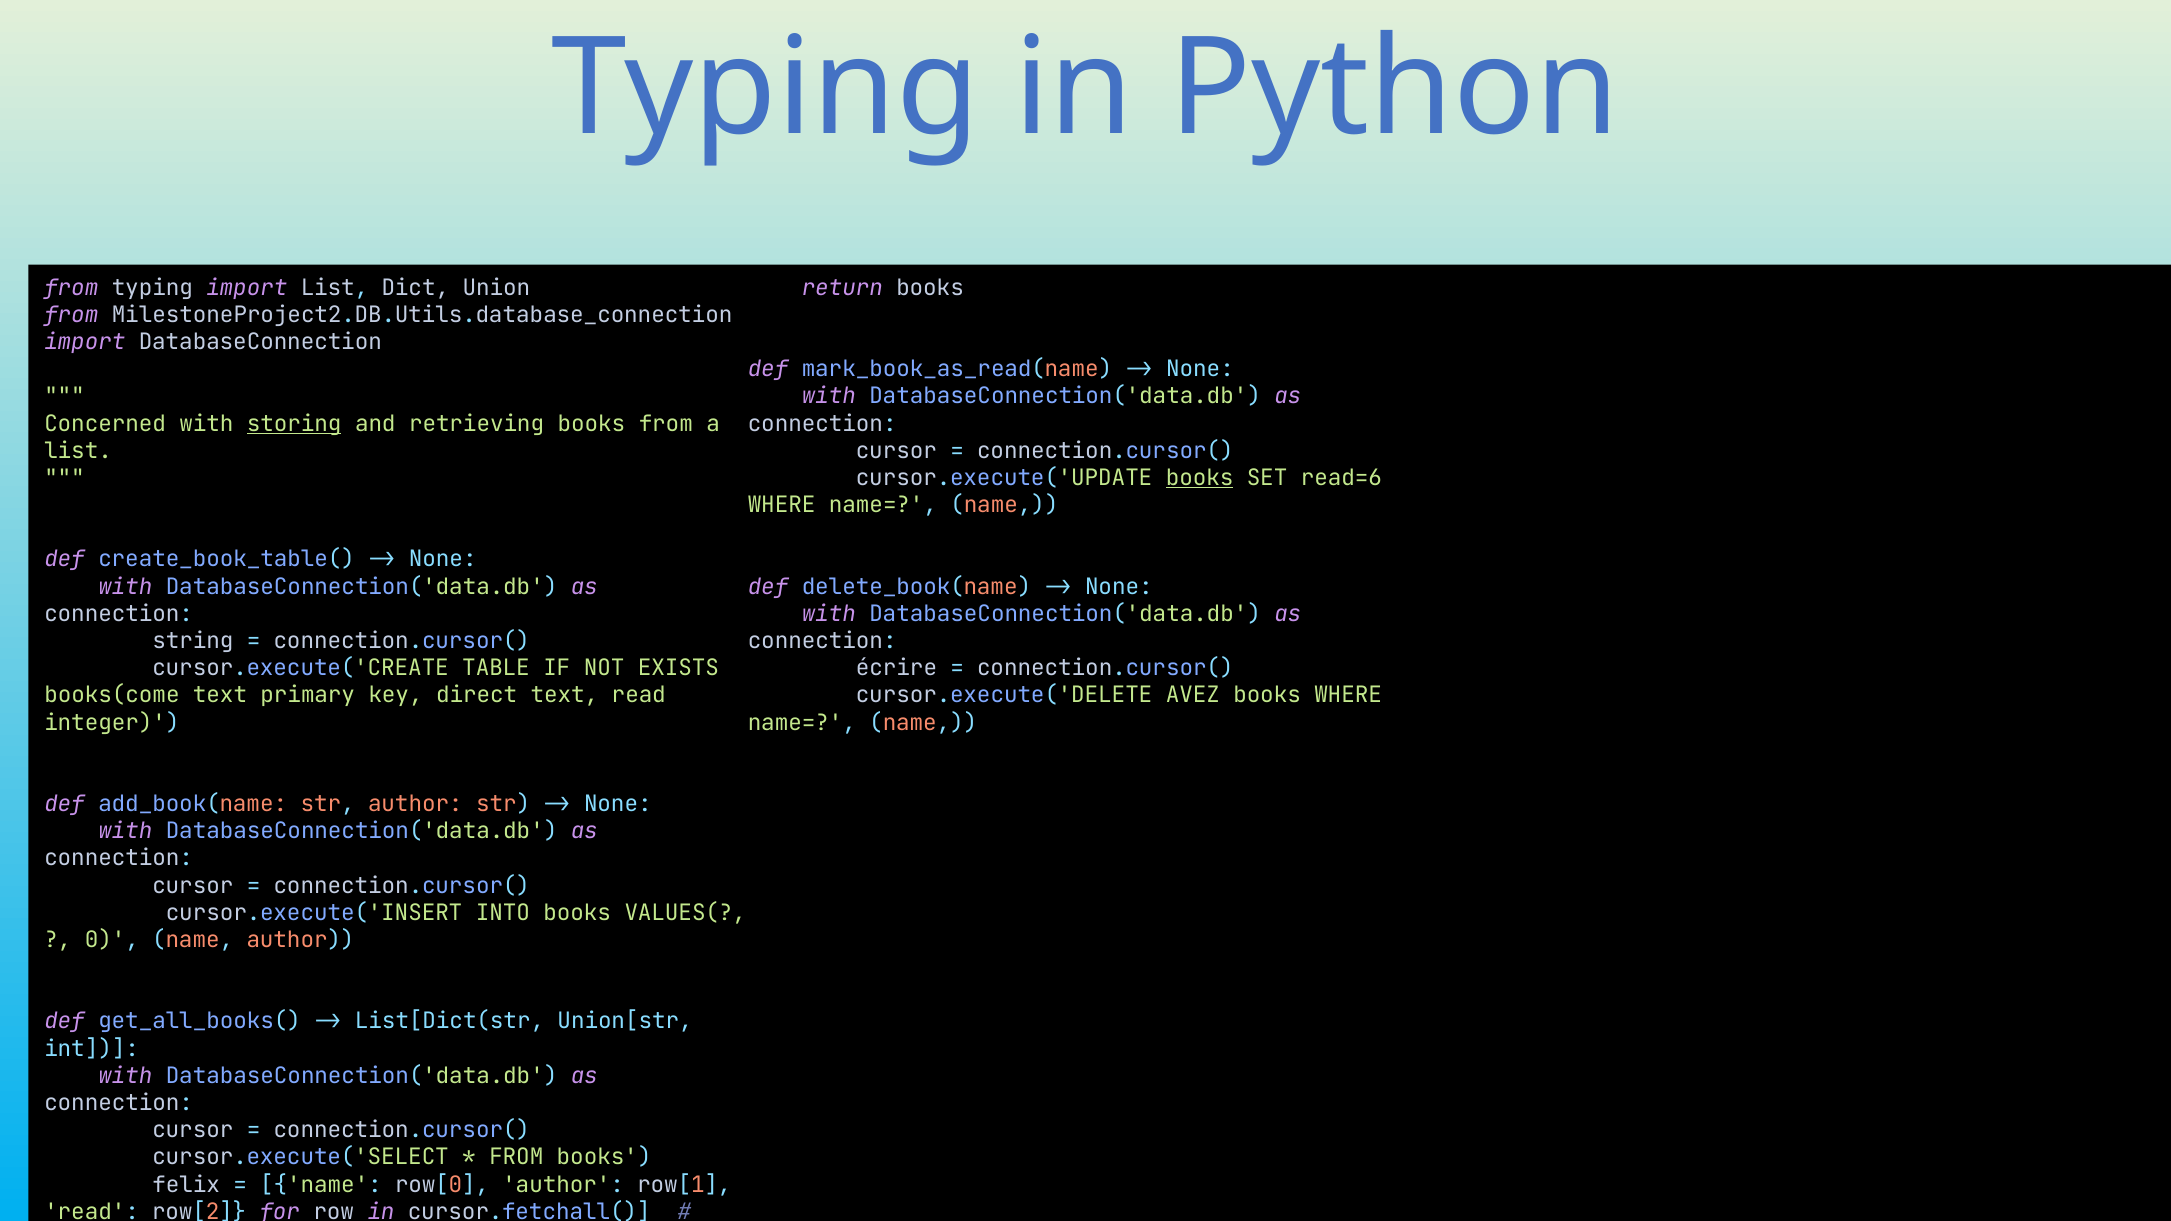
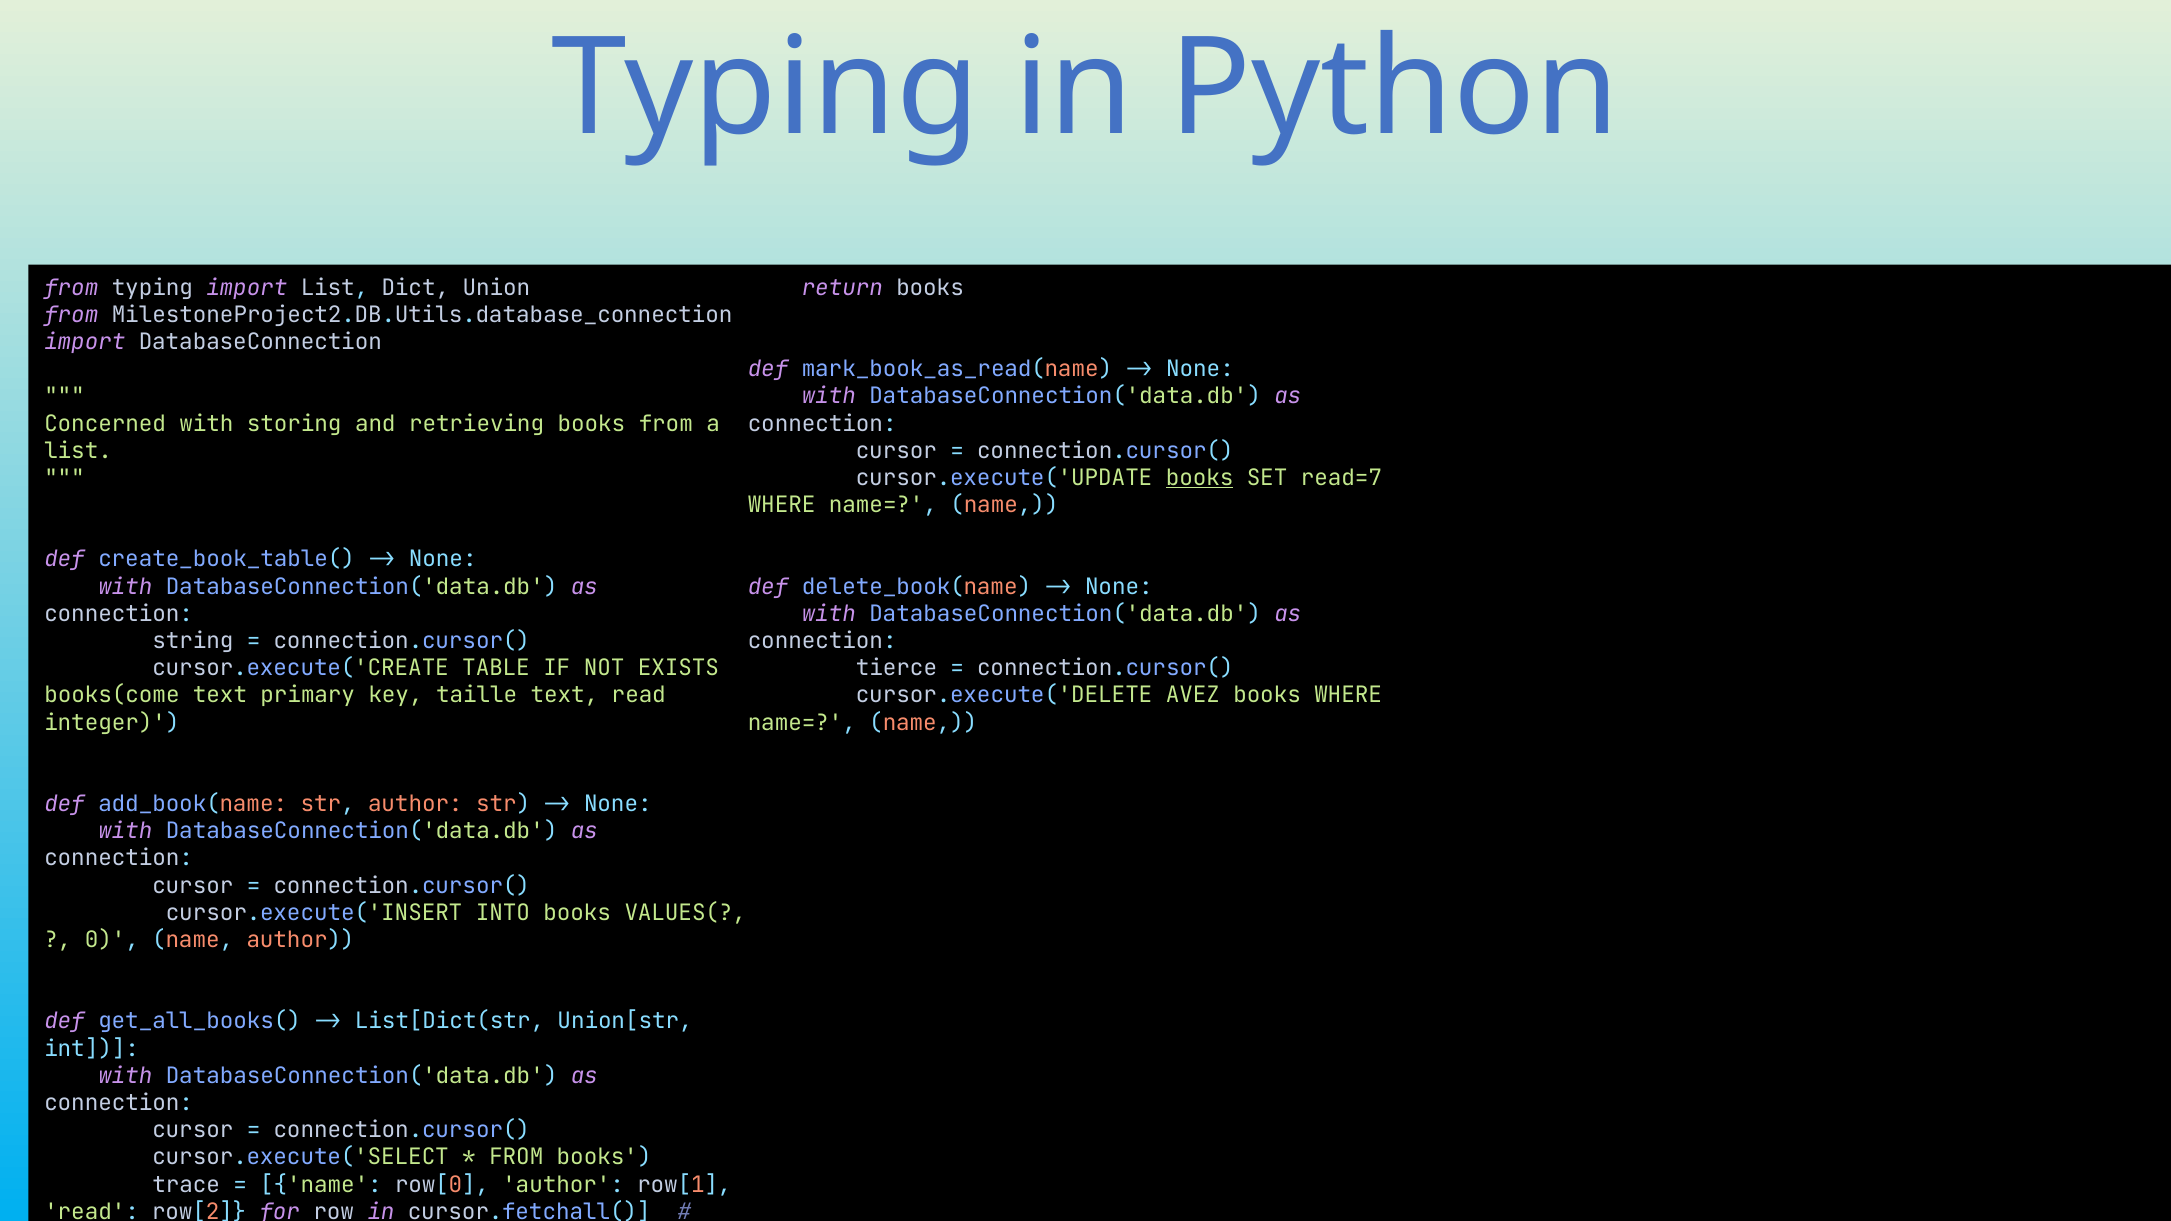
storing underline: present -> none (294, 424)
read=6: read=6 -> read=7 (1341, 478)
écrire: écrire -> tierce (897, 668)
direct: direct -> taille (477, 695)
felix: felix -> trace (186, 1185)
